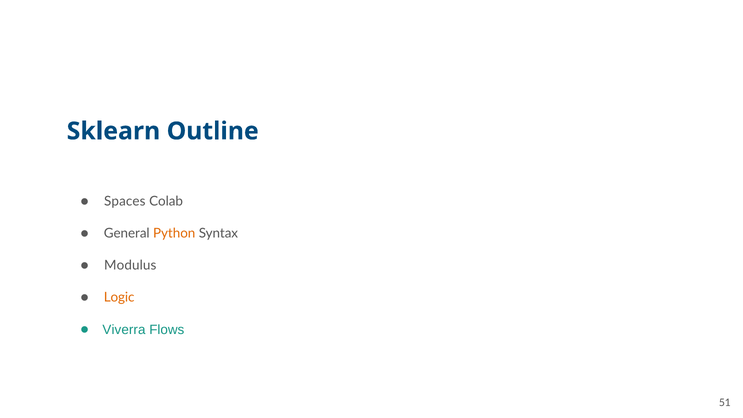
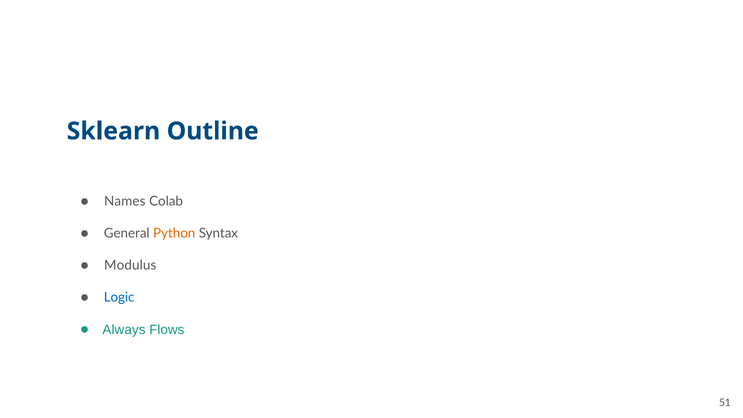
Spaces: Spaces -> Names (125, 201)
Logic colour: orange -> blue (119, 298)
Viverra: Viverra -> Always (124, 330)
